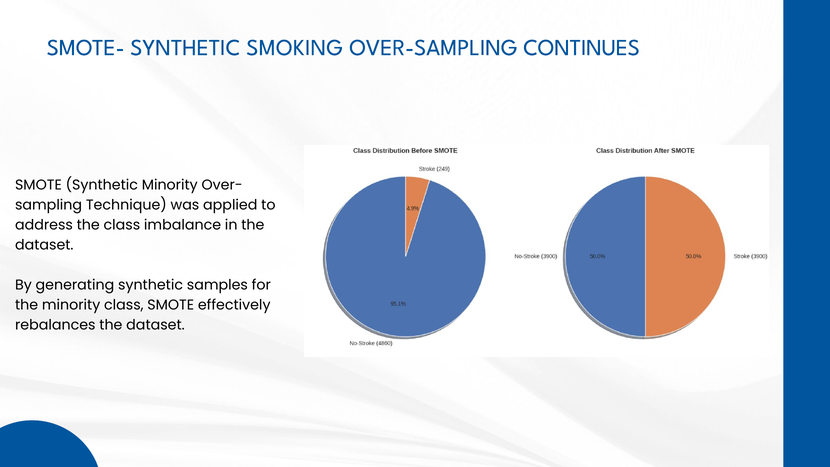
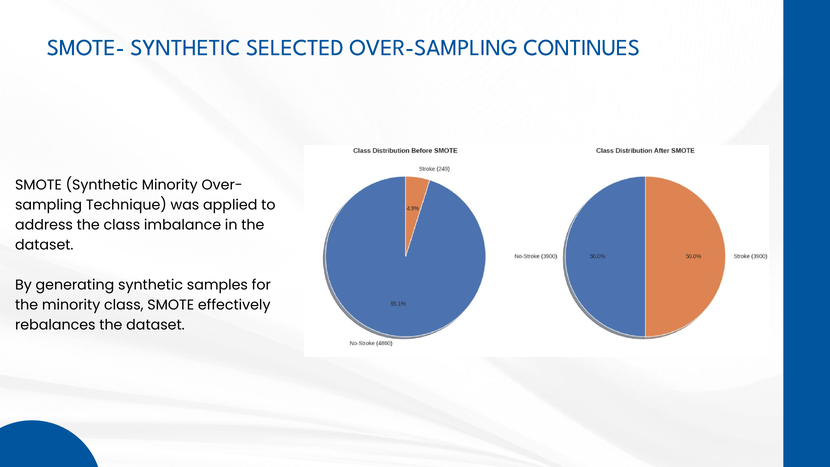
SMOKING: SMOKING -> SELECTED (295, 48)
